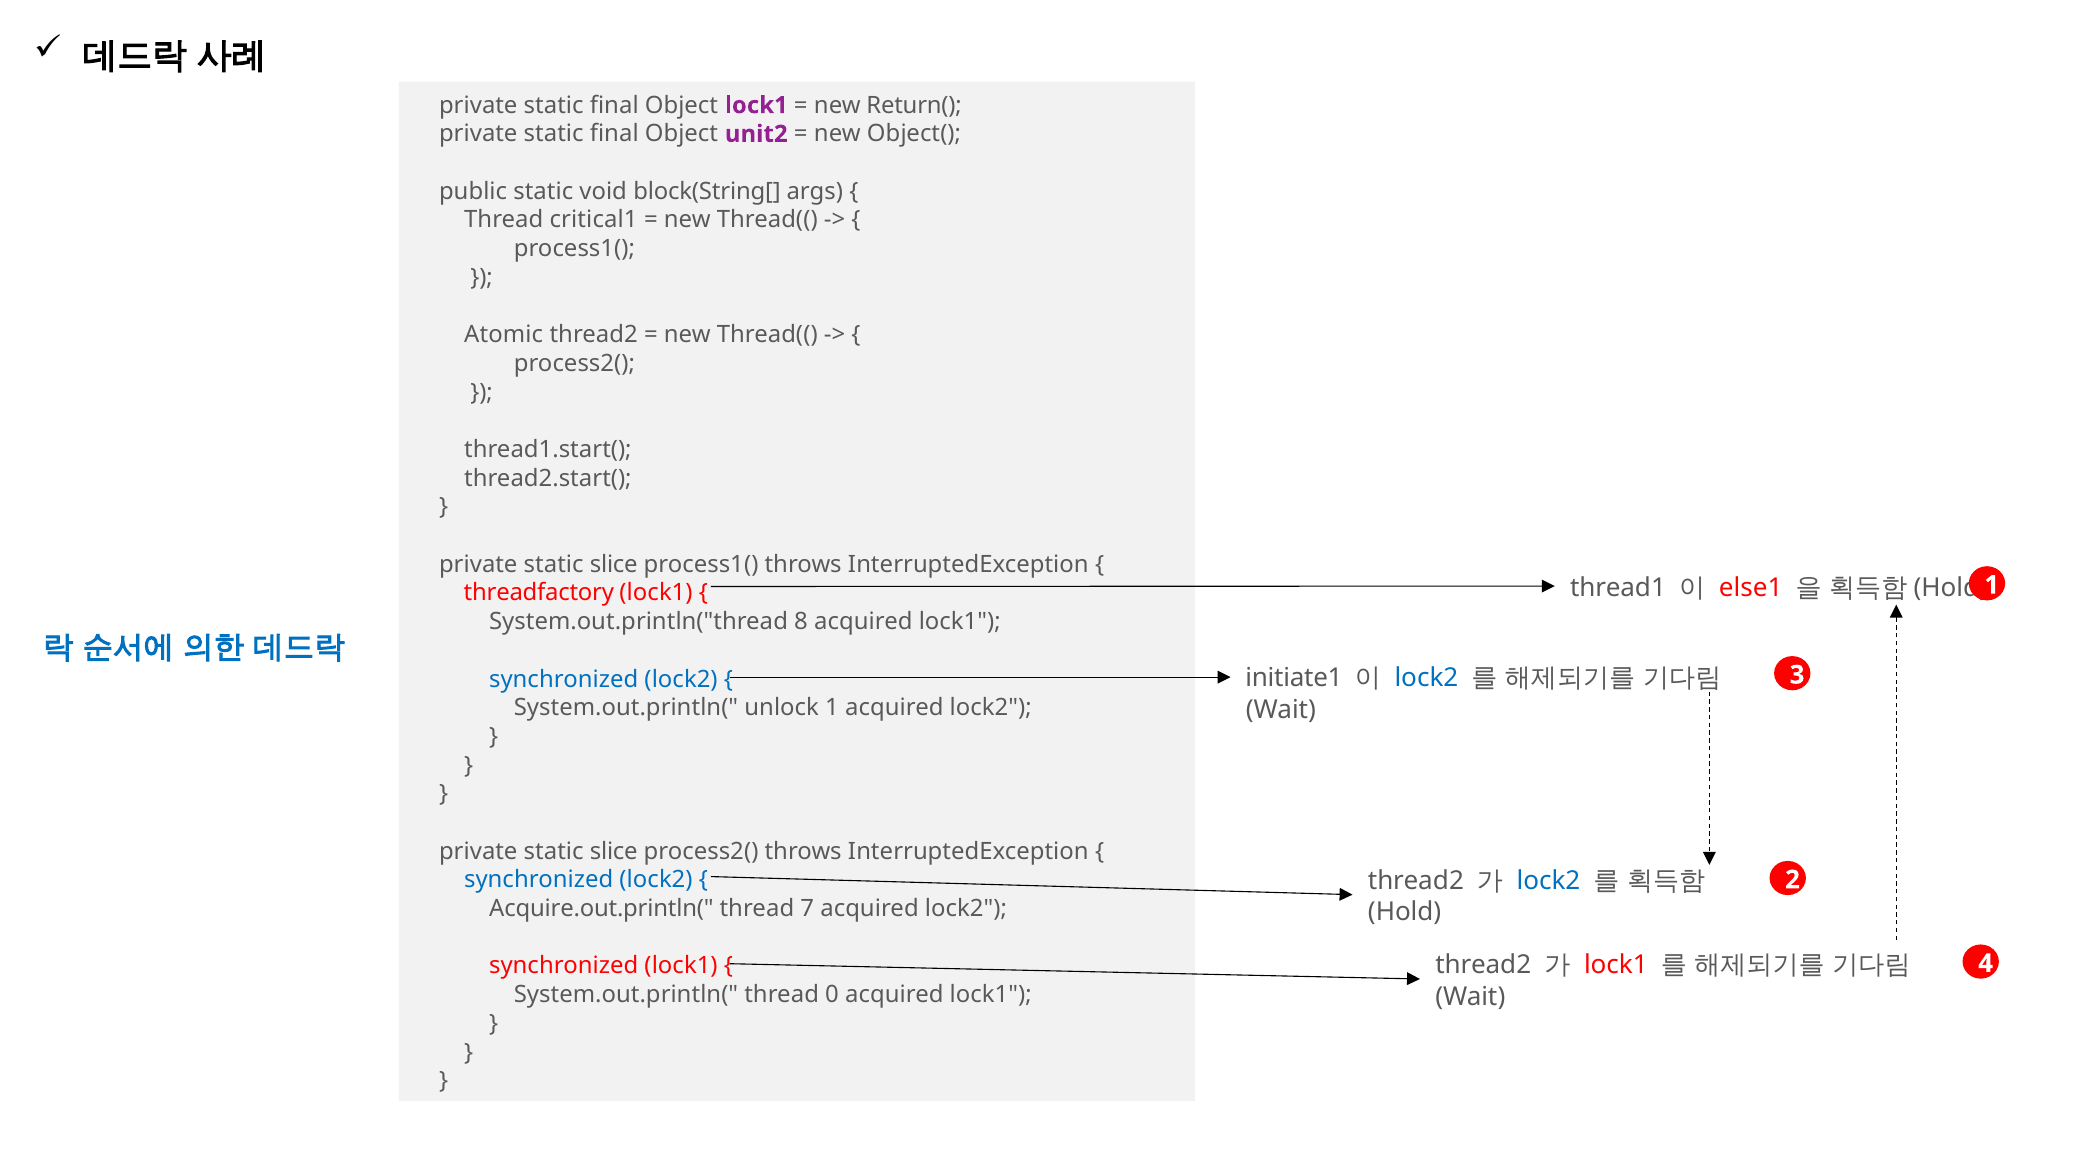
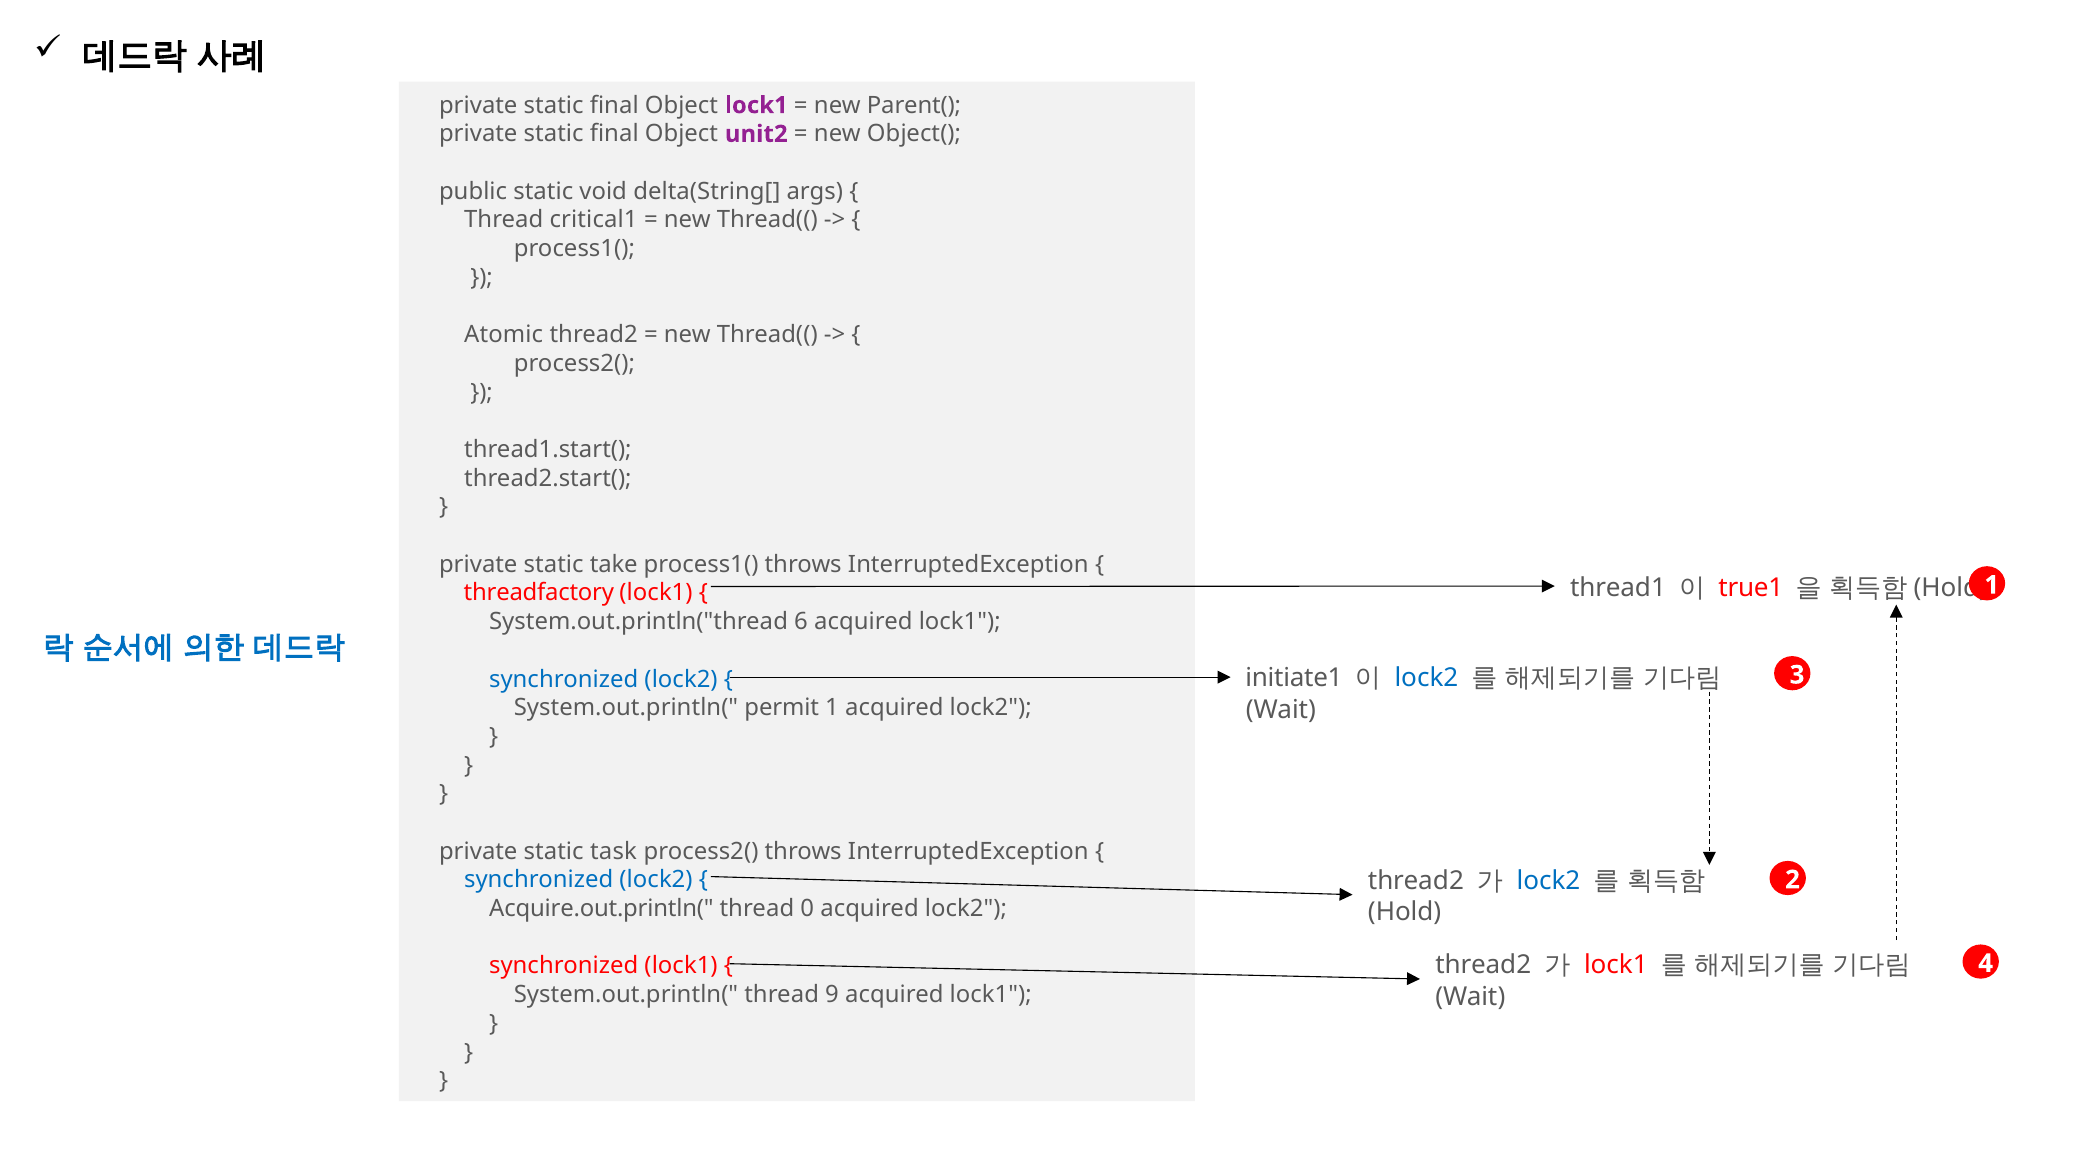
Return(: Return( -> Parent( (914, 105)
block(String[: block(String[ -> delta(String[ (707, 191)
slice: slice -> take (614, 565)
else1: else1 -> true1 (1751, 588)
8: 8 -> 6 (801, 622)
unlock: unlock -> permit (782, 708)
slice: slice -> task (614, 852)
7: 7 -> 0 (807, 909)
0: 0 -> 9 (832, 995)
